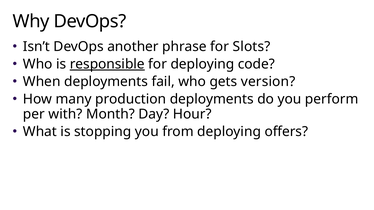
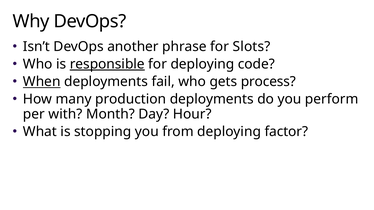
When underline: none -> present (42, 82)
version: version -> process (268, 82)
offers: offers -> factor (286, 132)
